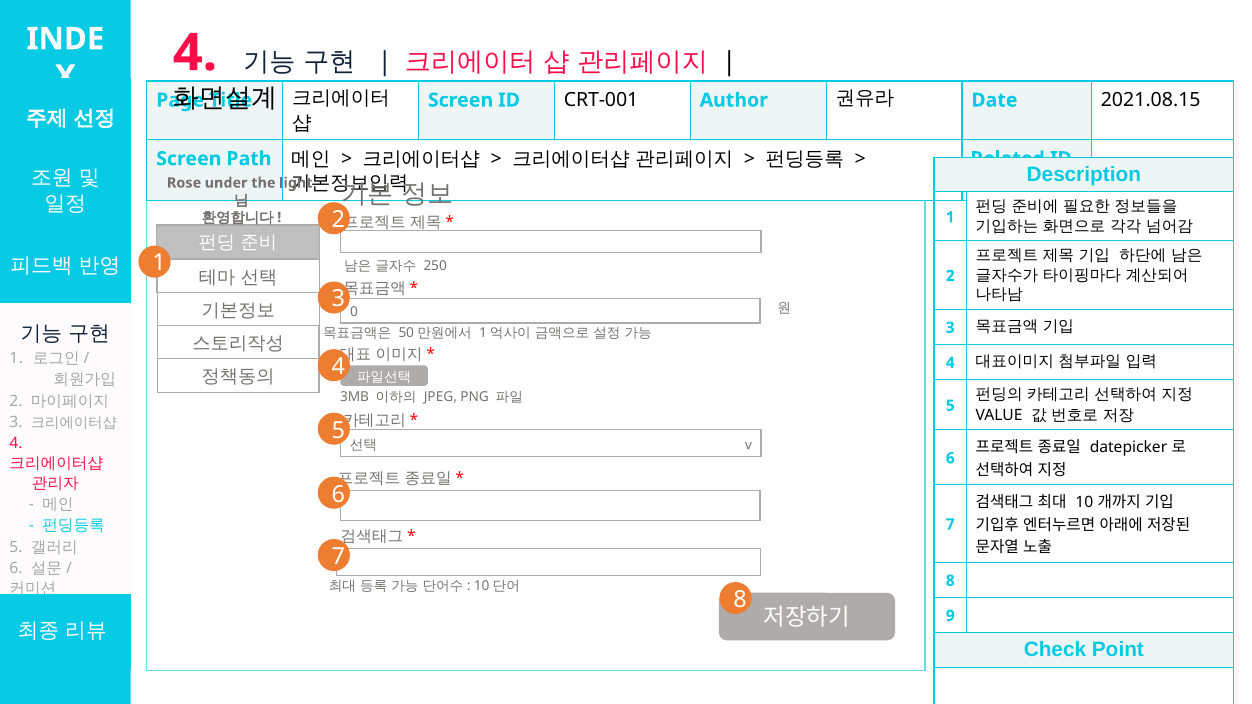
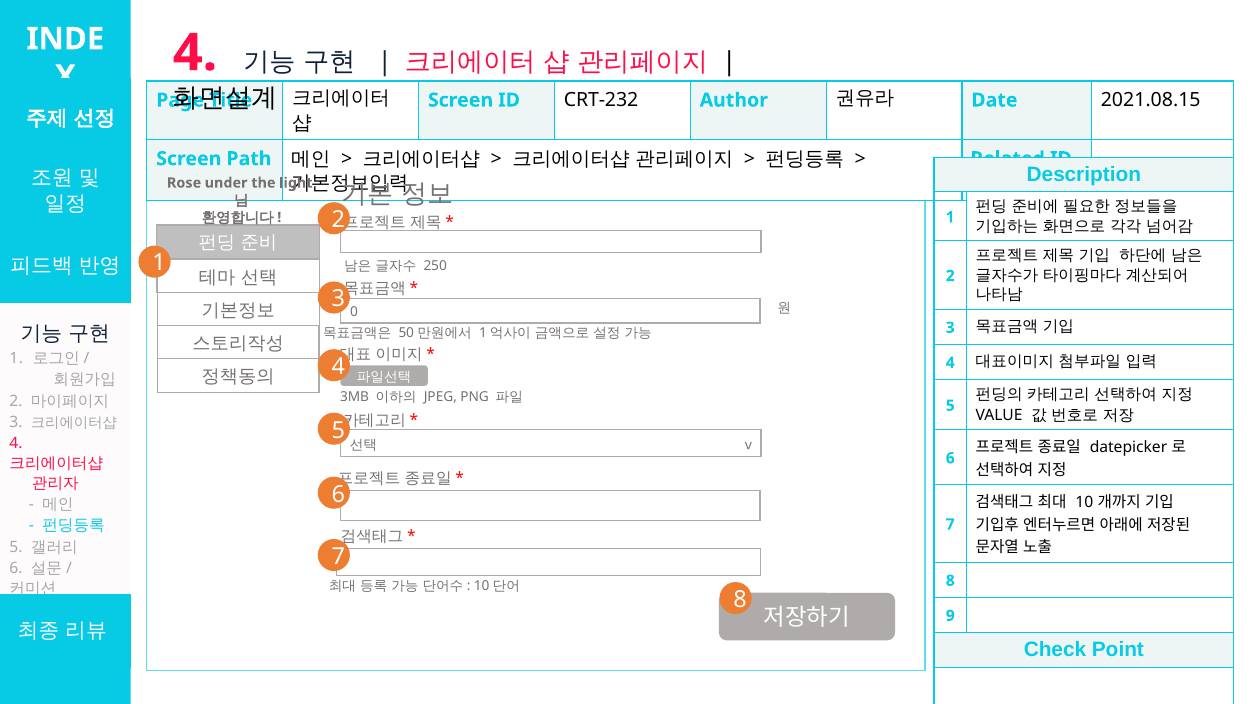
CRT-001: CRT-001 -> CRT-232 (601, 100)
